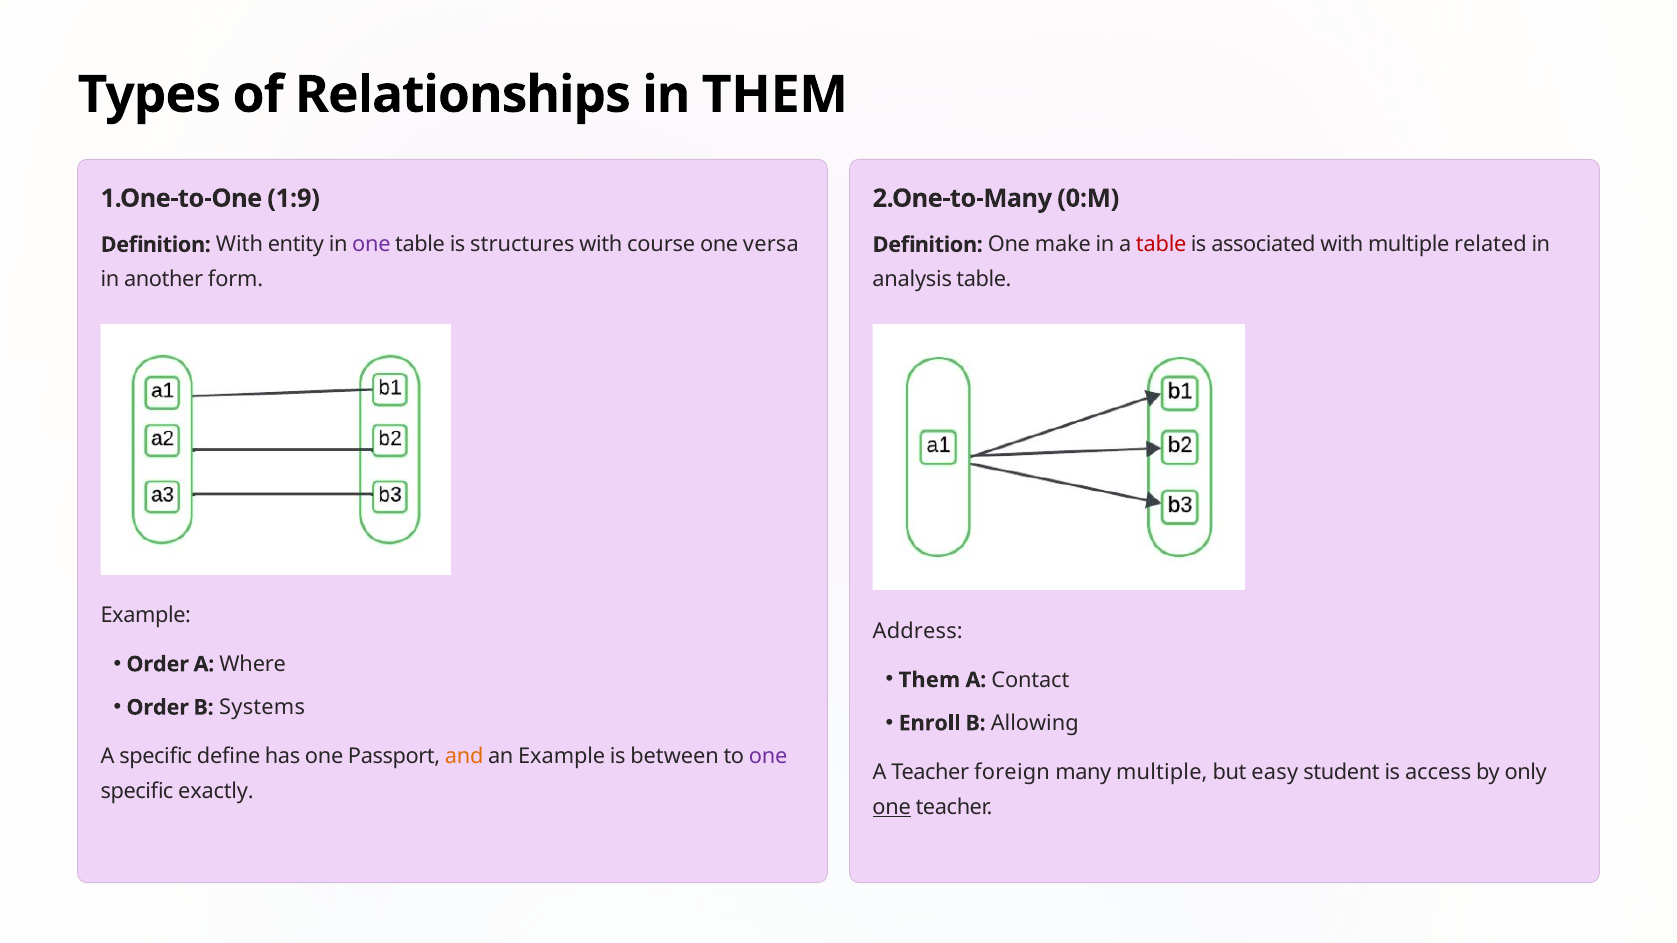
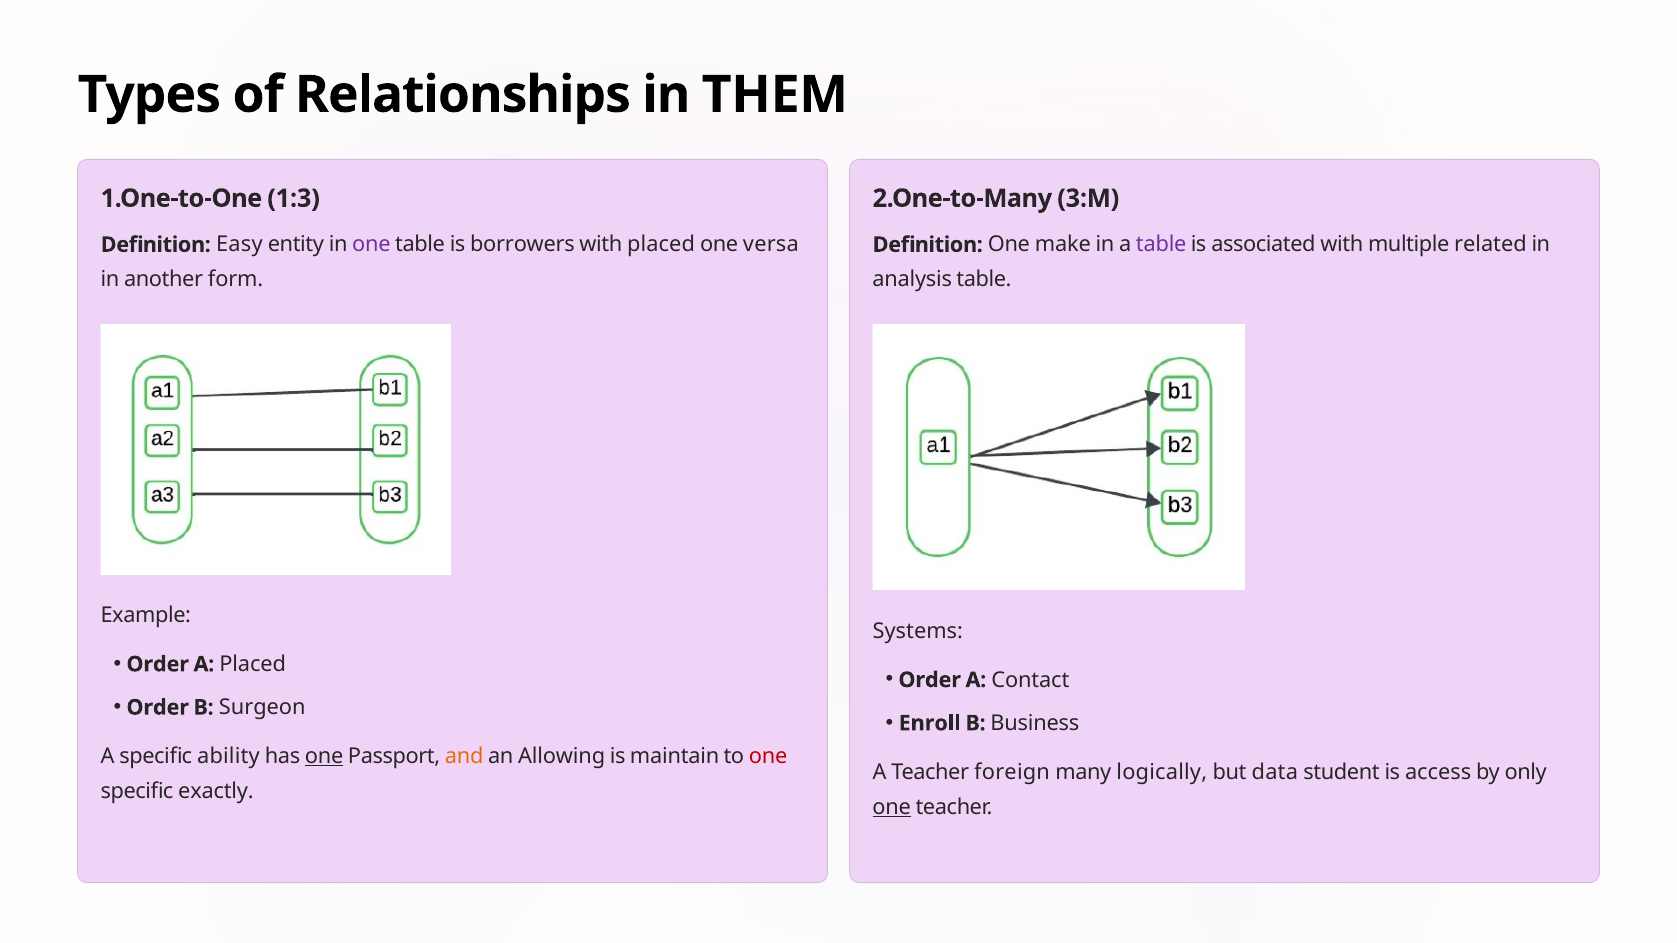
1:9: 1:9 -> 1:3 (294, 198)
0:M: 0:M -> 3:M (1088, 198)
Definition With: With -> Easy (239, 245)
structures: structures -> borrowers (522, 245)
with course: course -> placed (661, 245)
table colour: red -> purple (1161, 245)
Address: Address -> Systems (918, 631)
A Where: Where -> Placed (253, 664)
Them: Them -> Order (930, 680)
Systems: Systems -> Surgeon (262, 708)
Allowing: Allowing -> Business (1035, 723)
define: define -> ability (228, 757)
one underline: none -> present (324, 757)
an Example: Example -> Allowing (562, 757)
between: between -> maintain (675, 757)
one colour: purple -> red (768, 757)
many multiple: multiple -> logically (1162, 772)
easy: easy -> data (1275, 772)
